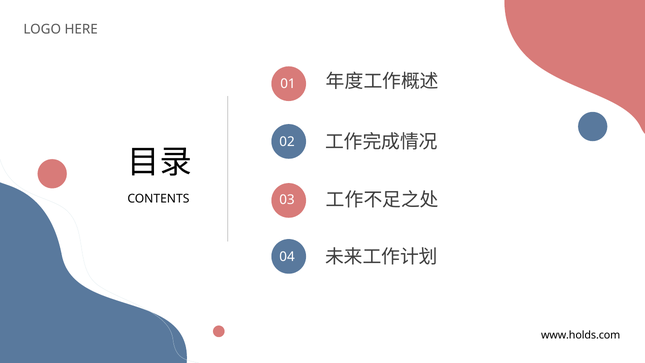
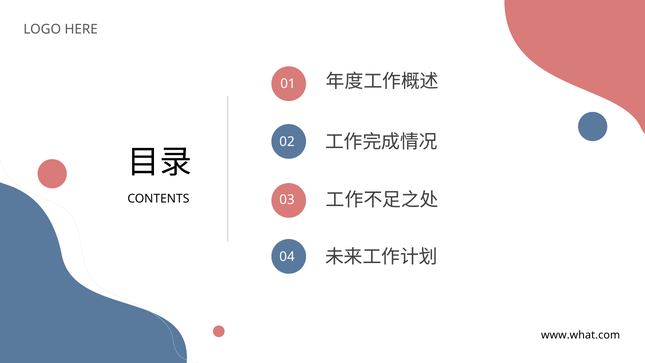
www.holds.com: www.holds.com -> www.what.com (581, 335)
